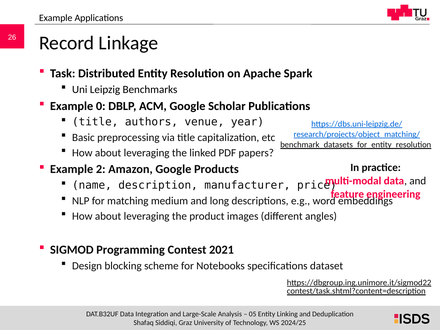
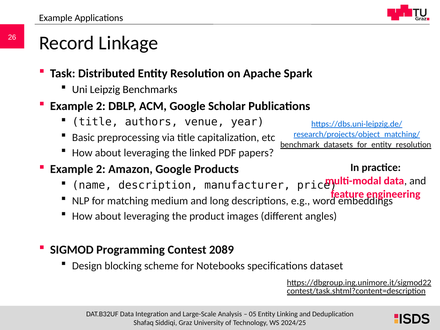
0: 0 -> 2 (101, 106)
2021: 2021 -> 2089 (222, 250)
